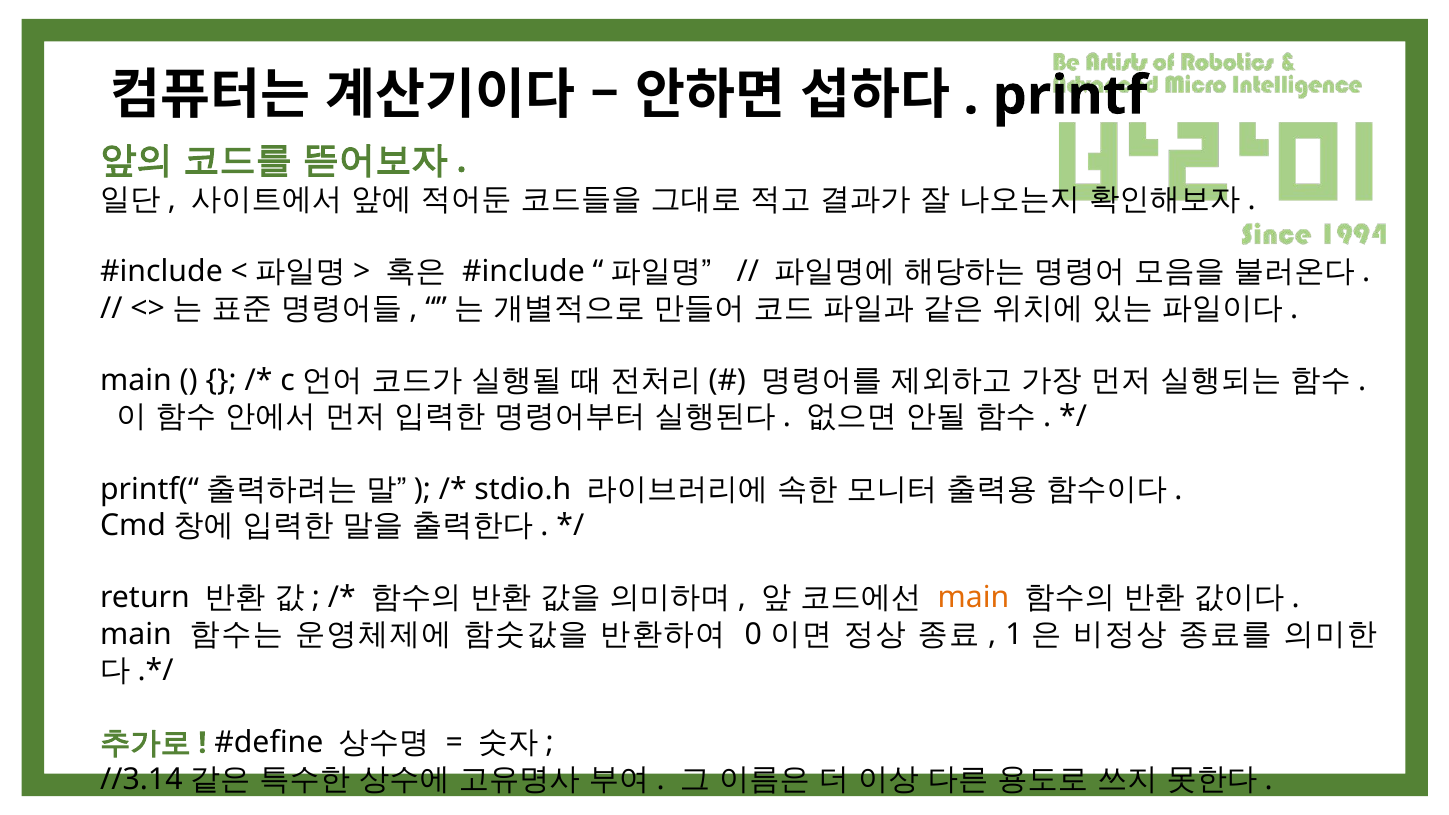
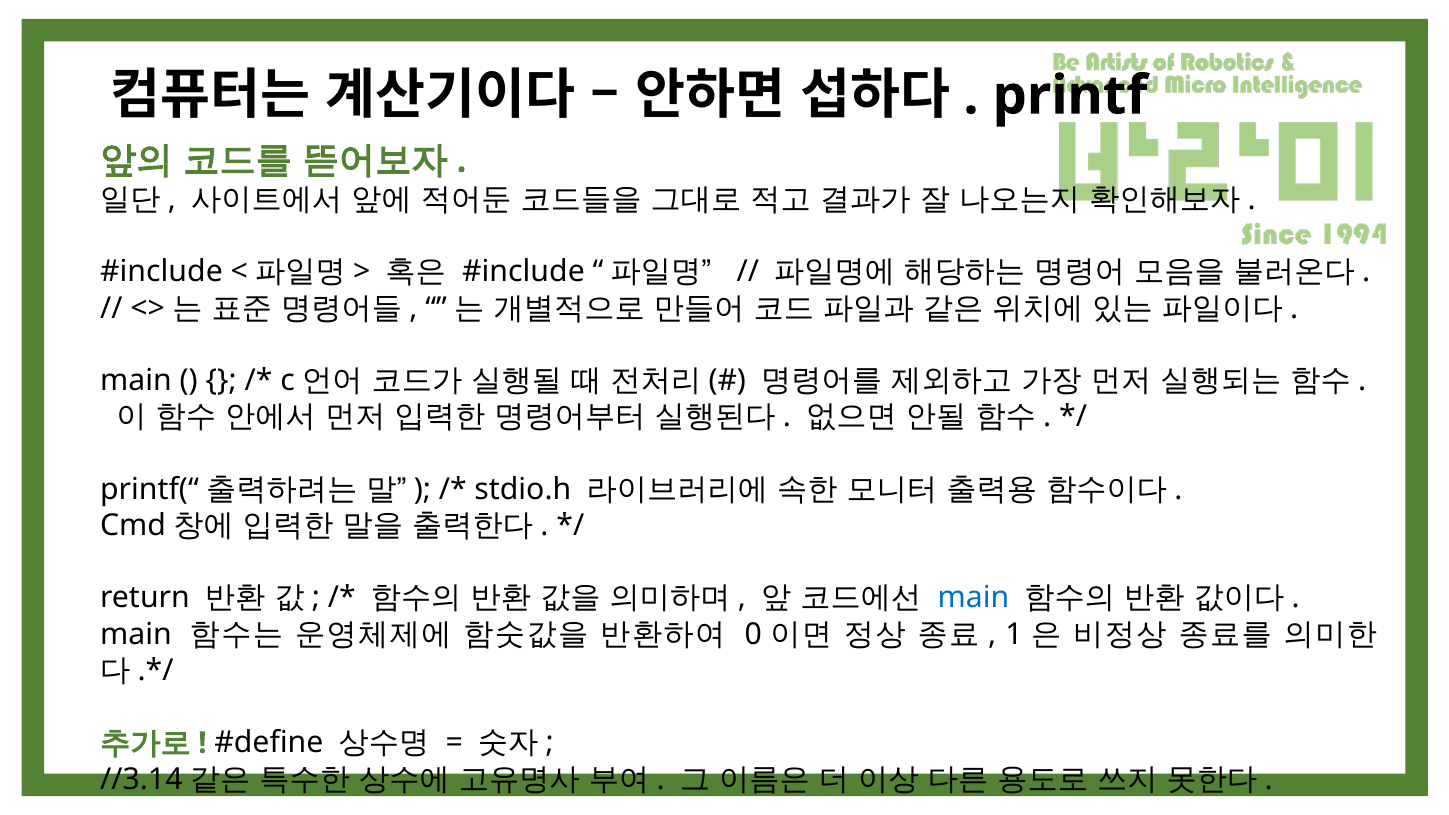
main colour: orange -> blue (973, 598)
